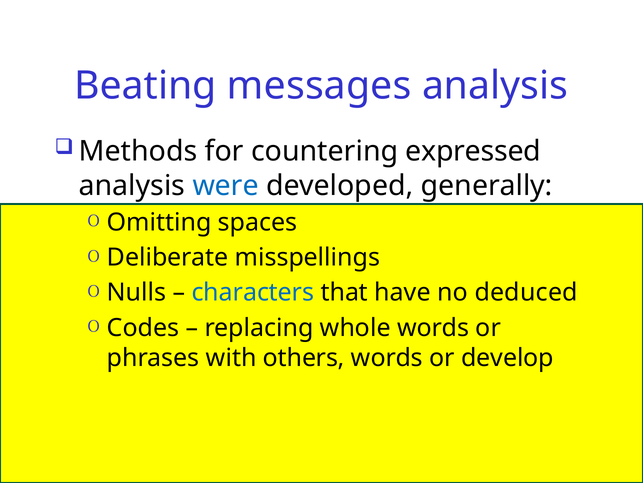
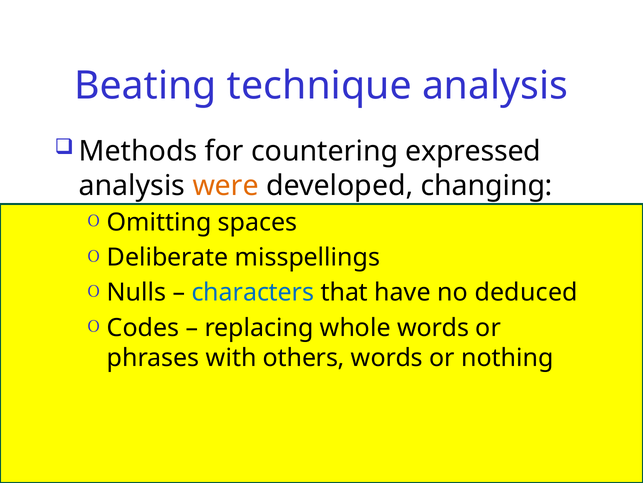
messages: messages -> technique (319, 86)
were colour: blue -> orange (226, 185)
generally: generally -> changing (487, 185)
develop: develop -> nothing (507, 357)
